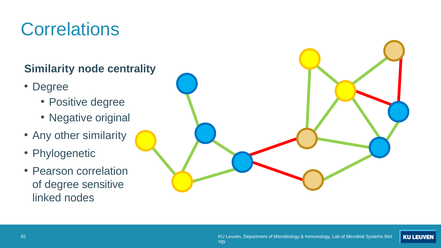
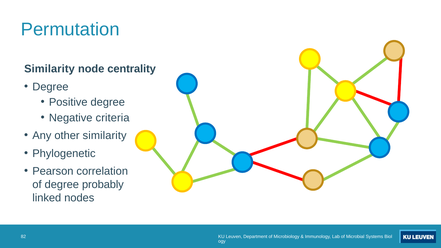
Correlations: Correlations -> Permutation (70, 30)
original: original -> criteria (113, 118)
sensitive: sensitive -> probably (103, 185)
